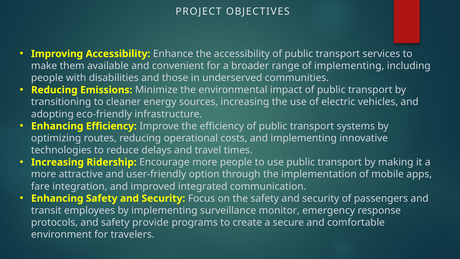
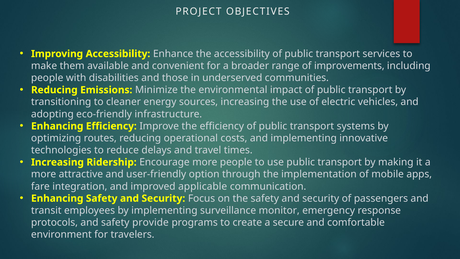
of implementing: implementing -> improvements (349, 66)
integrated: integrated -> applicable (203, 187)
